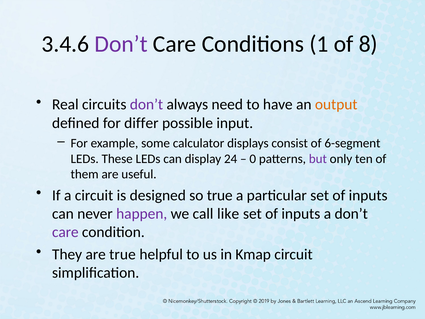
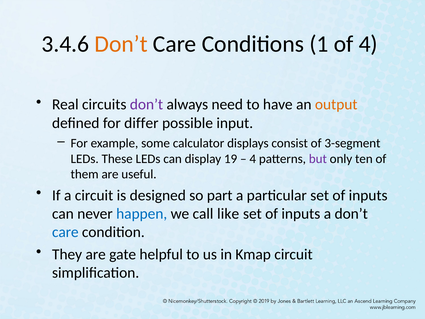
Don’t colour: purple -> orange (121, 44)
of 8: 8 -> 4 (368, 44)
6-segment: 6-segment -> 3-segment (352, 143)
24: 24 -> 19 (231, 159)
0: 0 -> 4 (253, 159)
so true: true -> part (220, 195)
happen colour: purple -> blue (142, 214)
care colour: purple -> blue (65, 232)
are true: true -> gate (123, 254)
